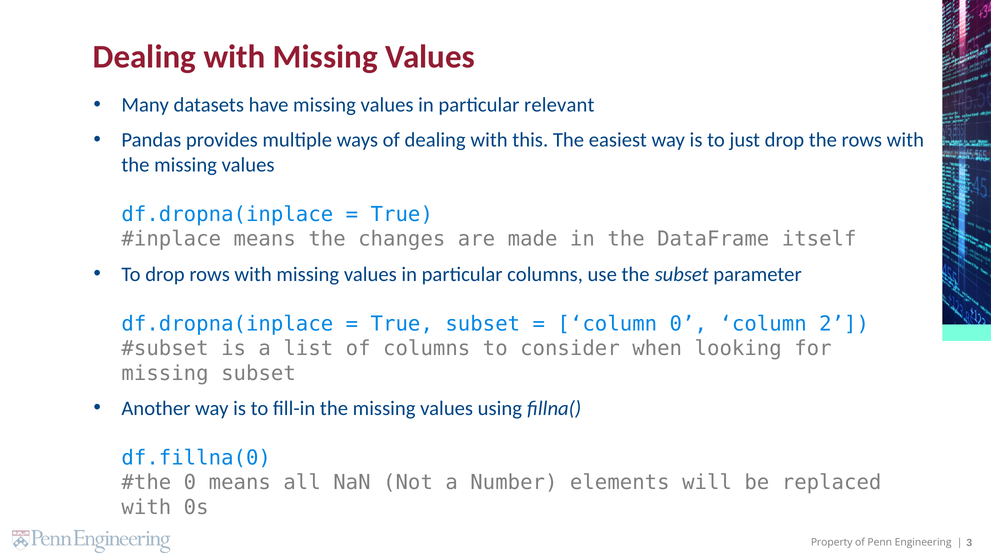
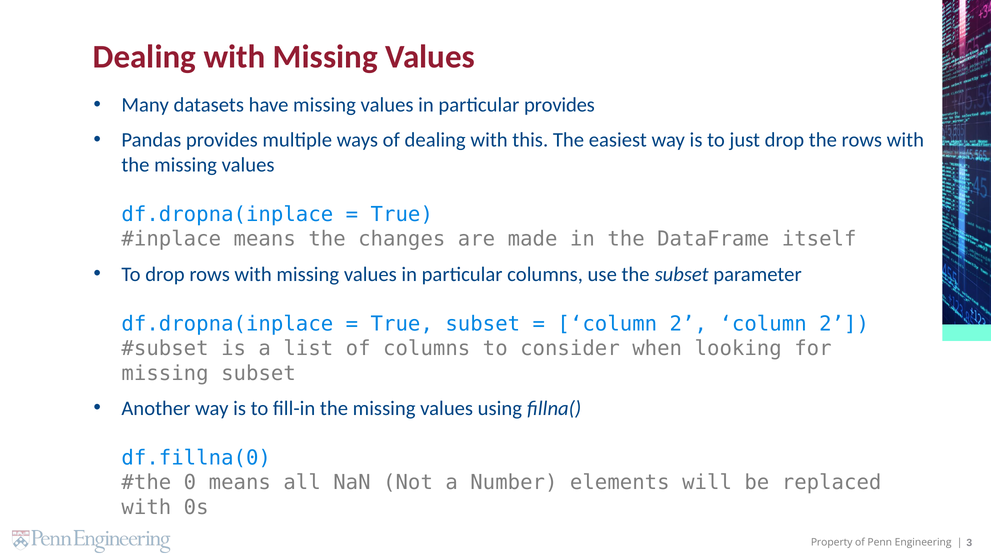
particular relevant: relevant -> provides (559, 105)
0: 0 -> 2 (688, 324)
